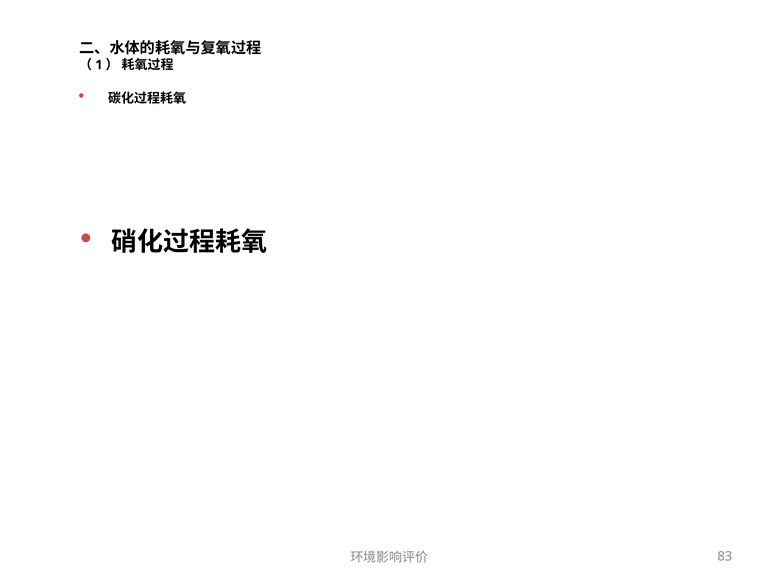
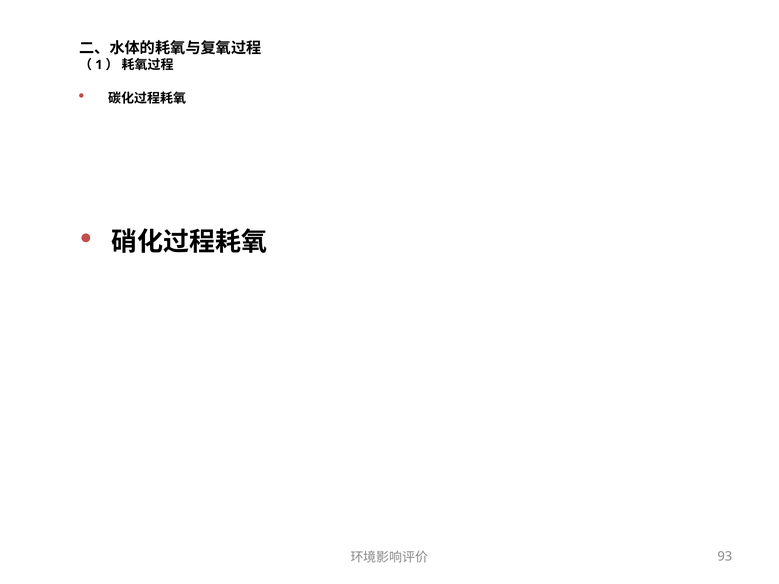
83: 83 -> 93 (725, 557)
